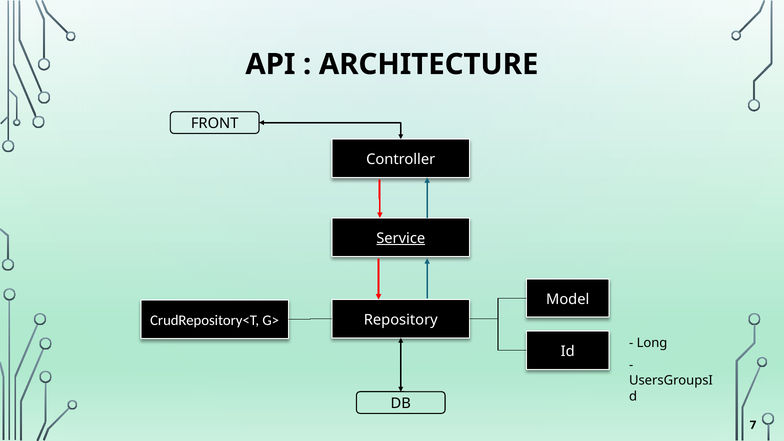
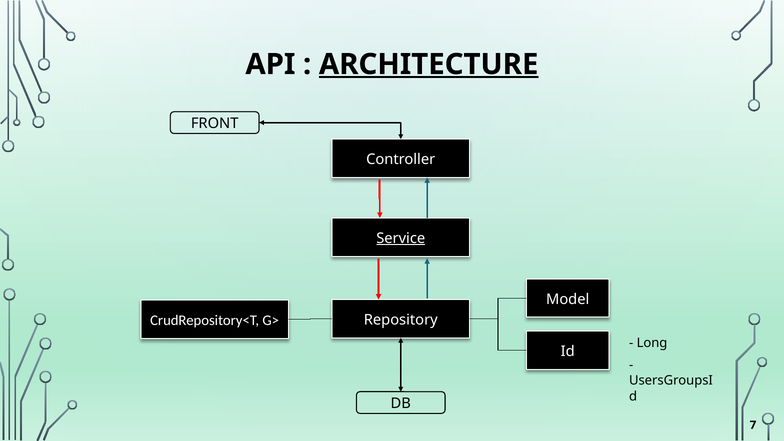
ARCHITECTURE underline: none -> present (429, 64)
